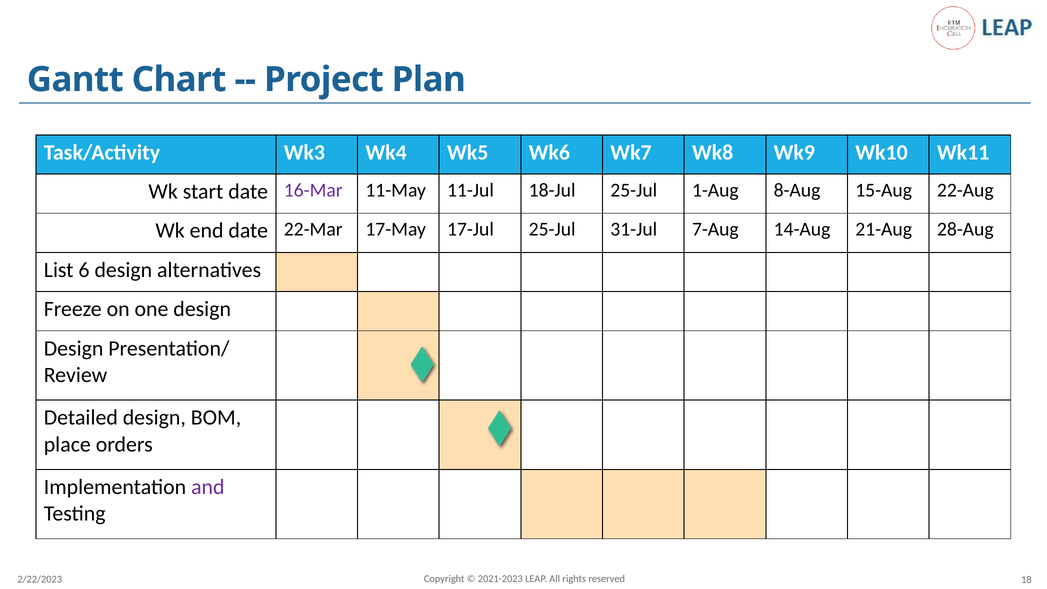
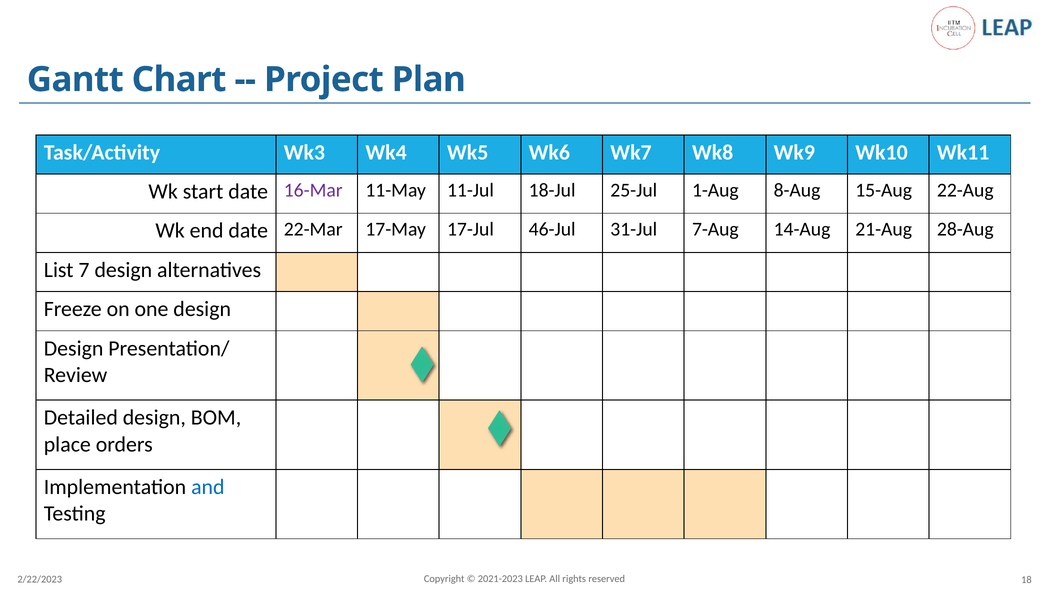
17-Jul 25-Jul: 25-Jul -> 46-Jul (552, 229)
6: 6 -> 7 (84, 270)
and colour: purple -> blue (208, 487)
